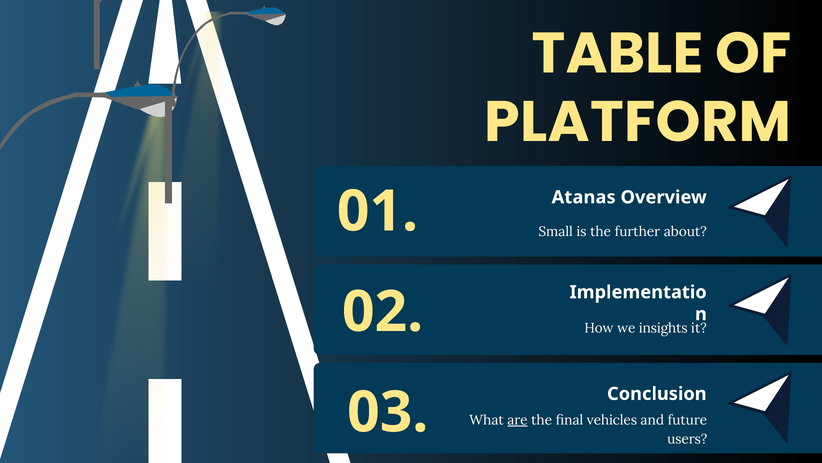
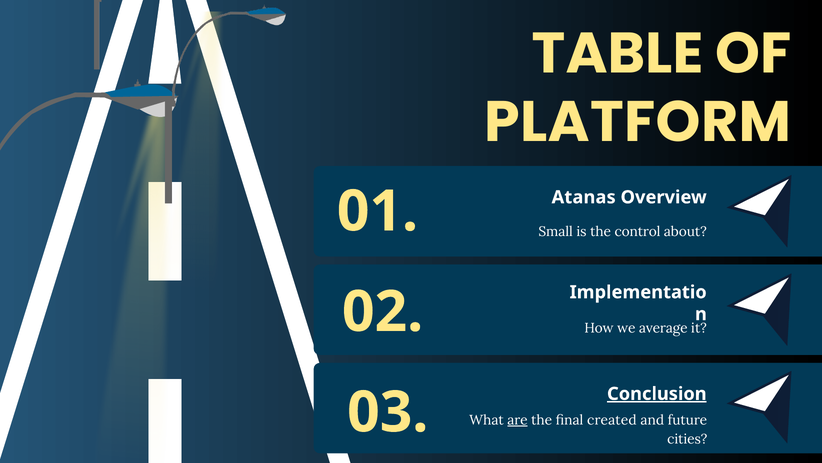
further: further -> control (637, 231)
insights: insights -> average (663, 328)
Conclusion underline: none -> present (657, 393)
vehicles: vehicles -> created (612, 419)
users: users -> cities (687, 439)
